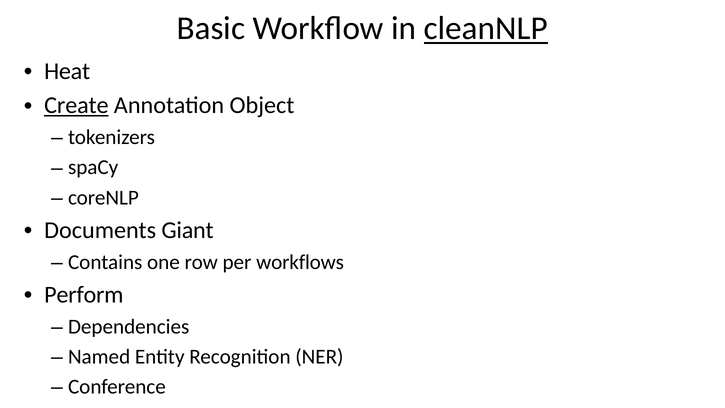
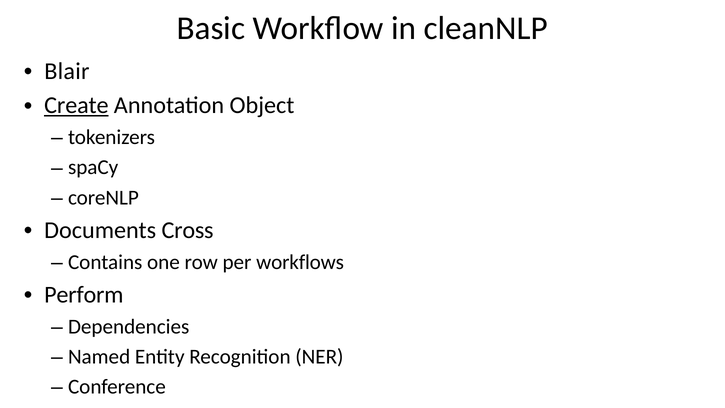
cleanNLP underline: present -> none (486, 28)
Heat: Heat -> Blair (67, 71)
Giant: Giant -> Cross (188, 230)
